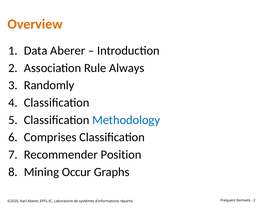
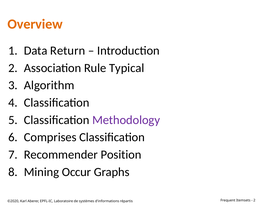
Data Aberer: Aberer -> Return (68, 51)
Always: Always -> Typical (127, 68)
Randomly: Randomly -> Algorithm (49, 85)
Methodology colour: blue -> purple (126, 120)
